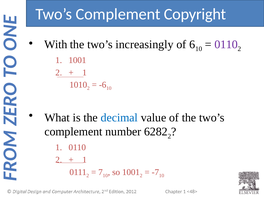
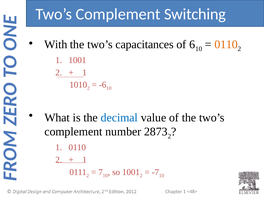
Copyright: Copyright -> Switching (195, 14)
increasingly: increasingly -> capacitances (145, 44)
0110 colour: purple -> orange (226, 44)
6282: 6282 -> 2873 (156, 132)
